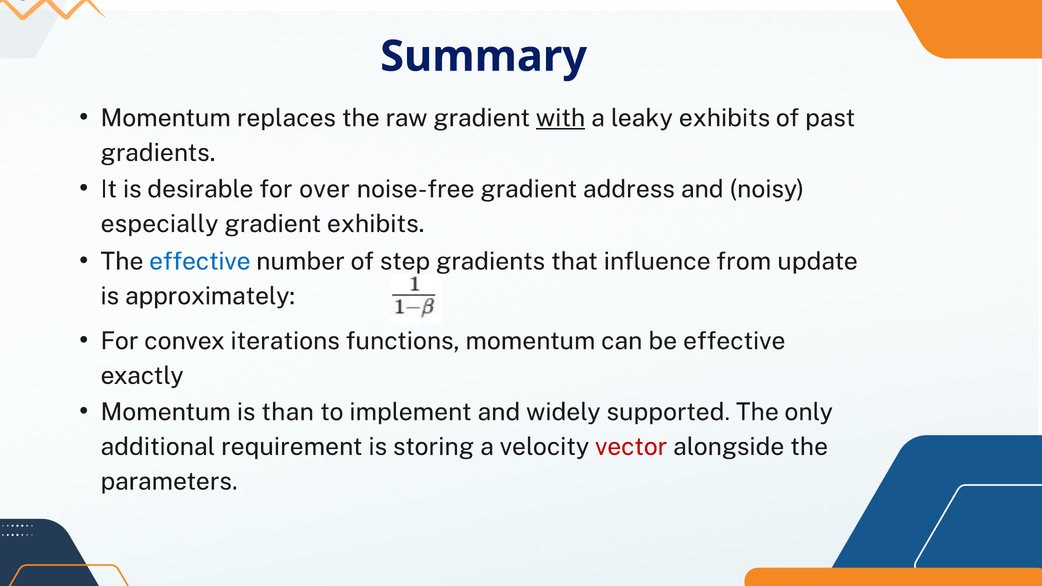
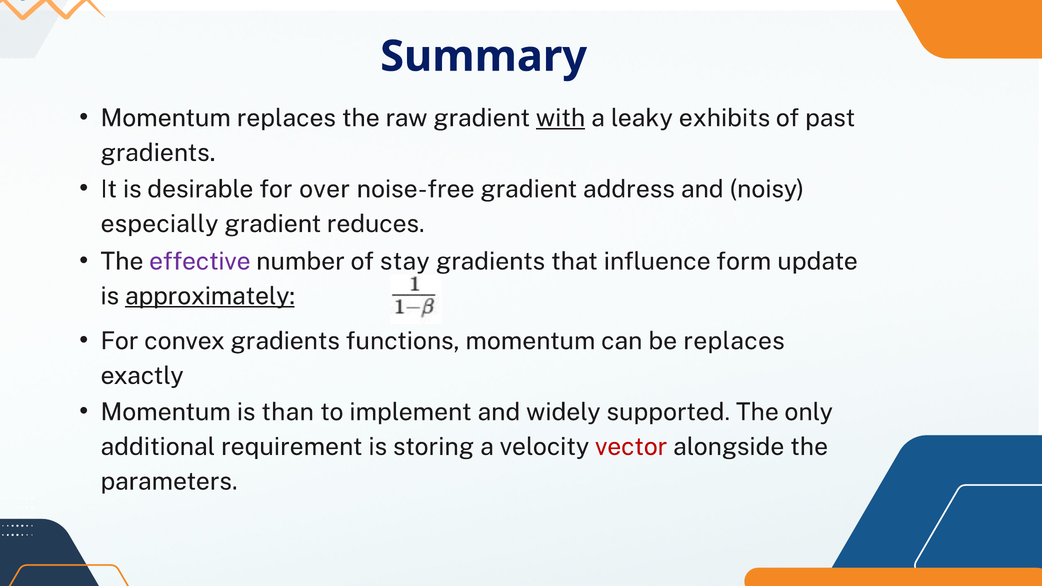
gradient exhibits: exhibits -> reduces (376, 224)
effective colour: blue -> purple (200, 261)
step: step -> stay (405, 261)
from: from -> form (744, 261)
approximately underline: none -> present (210, 296)
convex iterations: iterations -> gradients (285, 341)
be effective: effective -> replaces (734, 341)
